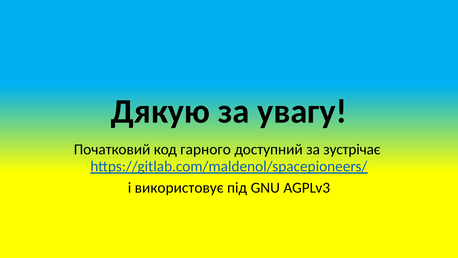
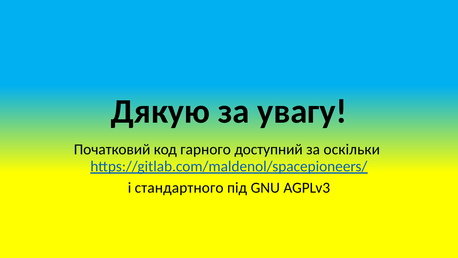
зустрічає: зустрічає -> оскільки (352, 149)
використовує: використовує -> стандартного (179, 187)
